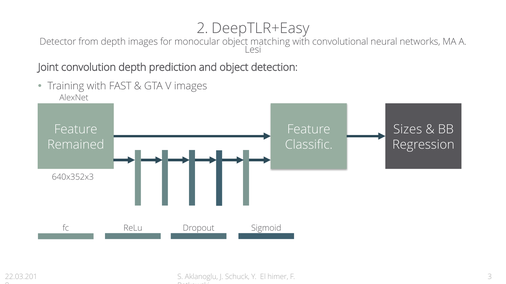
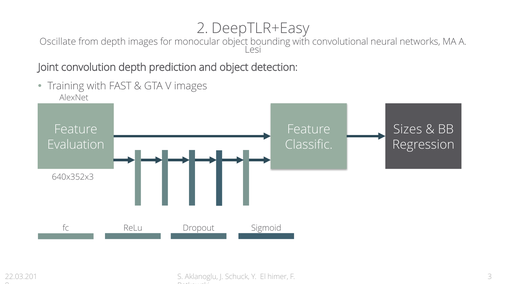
Detector: Detector -> Oscillate (58, 42)
matching: matching -> bounding (270, 42)
Remained: Remained -> Evaluation (76, 145)
